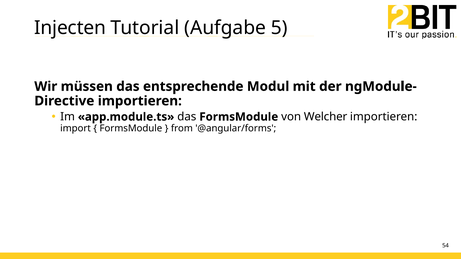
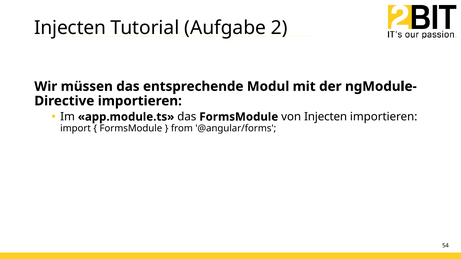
5: 5 -> 2 (279, 28)
von Welcher: Welcher -> Injecten (326, 117)
